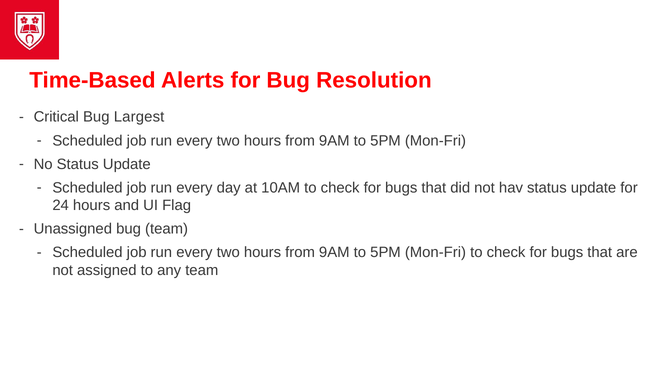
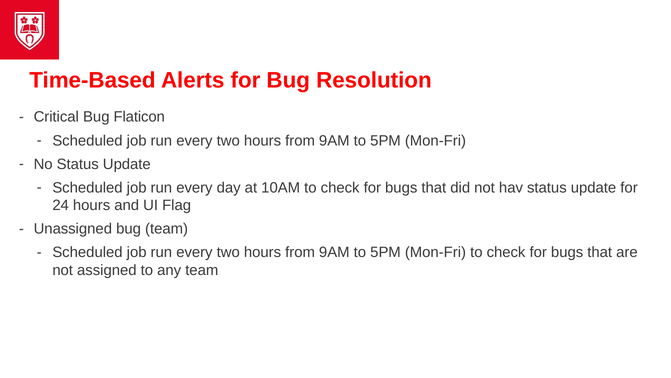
Largest: Largest -> Flaticon (139, 117)
